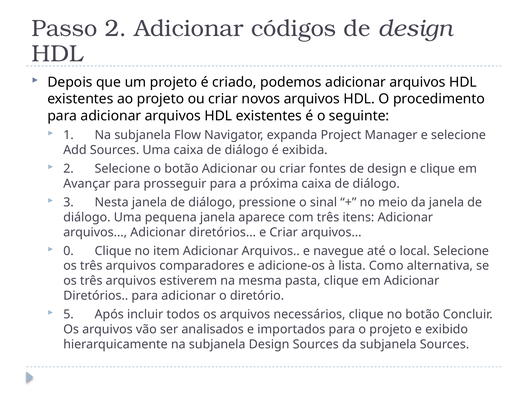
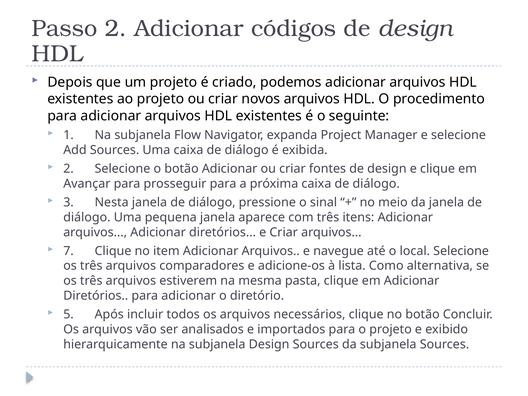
0: 0 -> 7 (69, 251)
